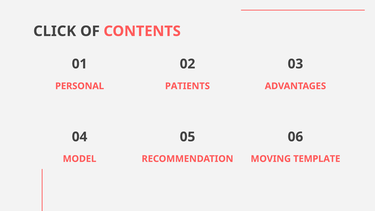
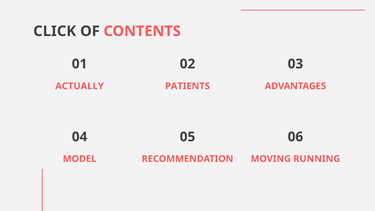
PERSONAL: PERSONAL -> ACTUALLY (80, 86)
TEMPLATE: TEMPLATE -> RUNNING (317, 159)
